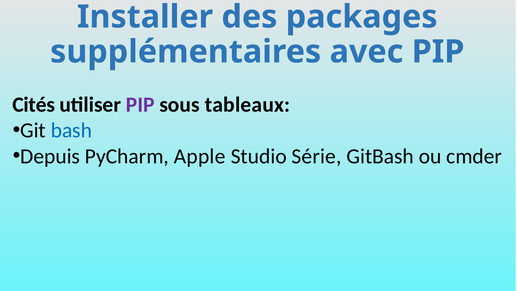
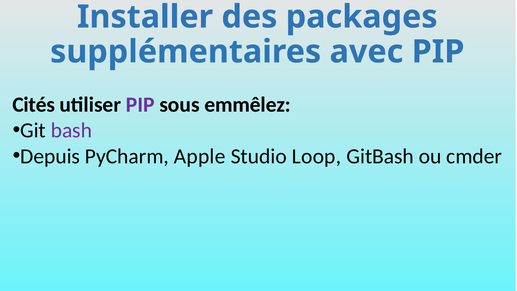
tableaux: tableaux -> emmêlez (248, 105)
bash colour: blue -> purple (71, 130)
Série: Série -> Loop (317, 156)
